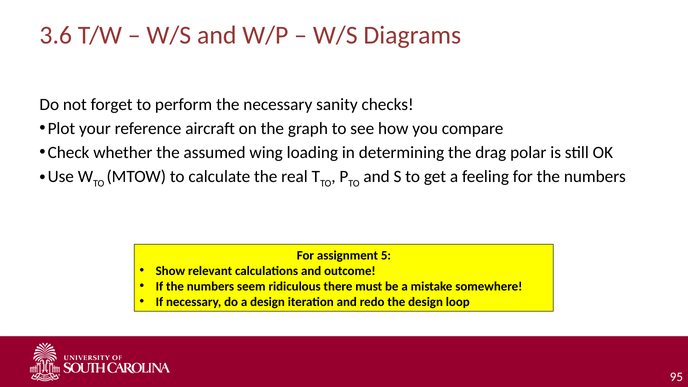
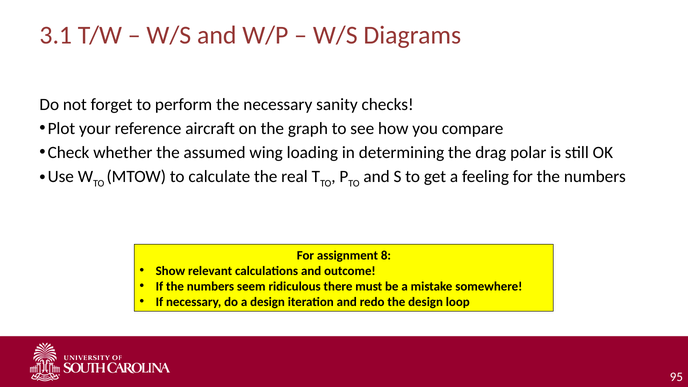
3.6: 3.6 -> 3.1 (56, 35)
5: 5 -> 8 (386, 255)
